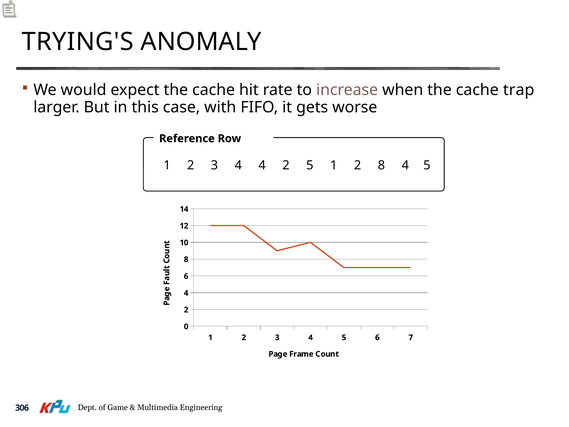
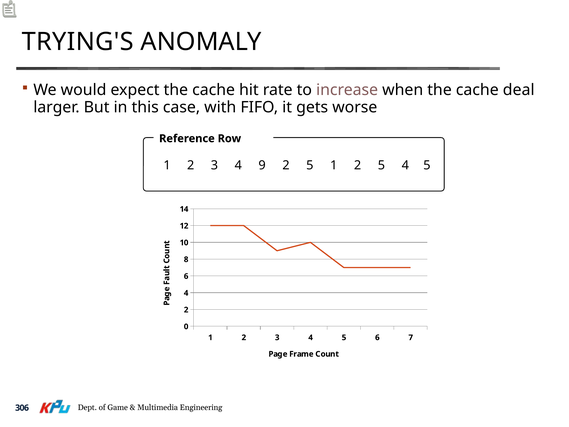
trap: trap -> deal (519, 90)
4 4: 4 -> 9 (262, 165)
1 2 8: 8 -> 5 (381, 165)
